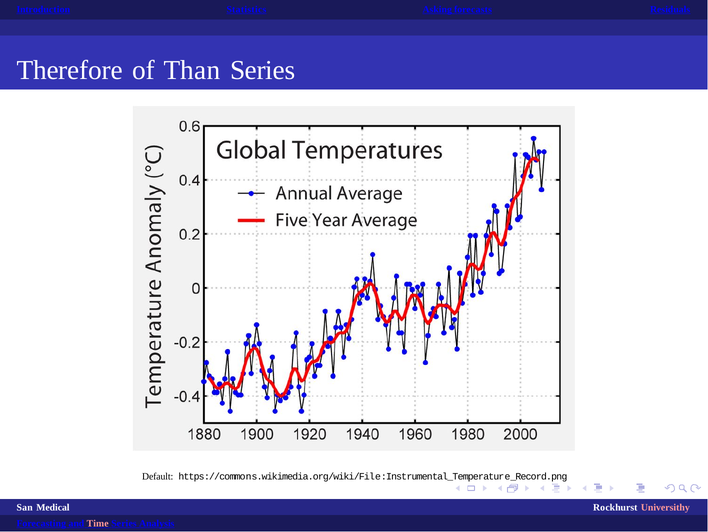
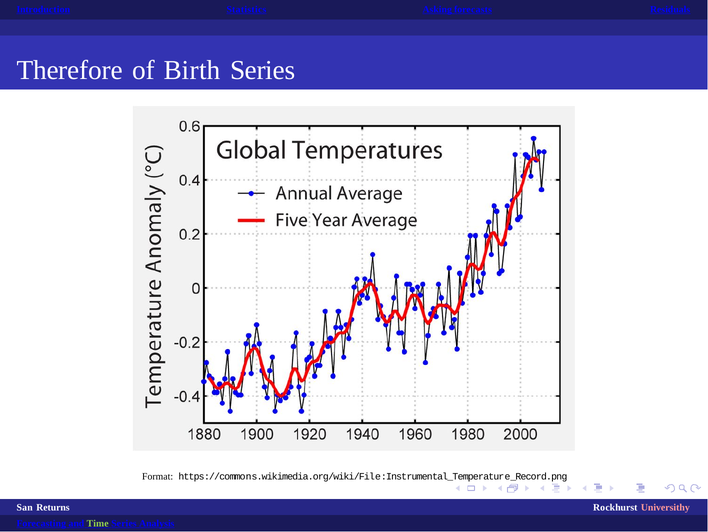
Than: Than -> Birth (192, 70)
Default: Default -> Format (158, 476)
Medical: Medical -> Returns (53, 507)
Time colour: pink -> light green (98, 523)
